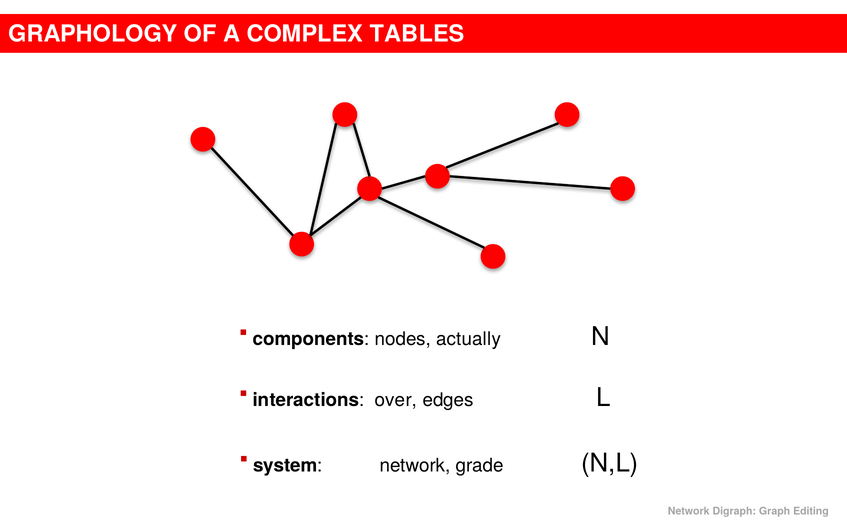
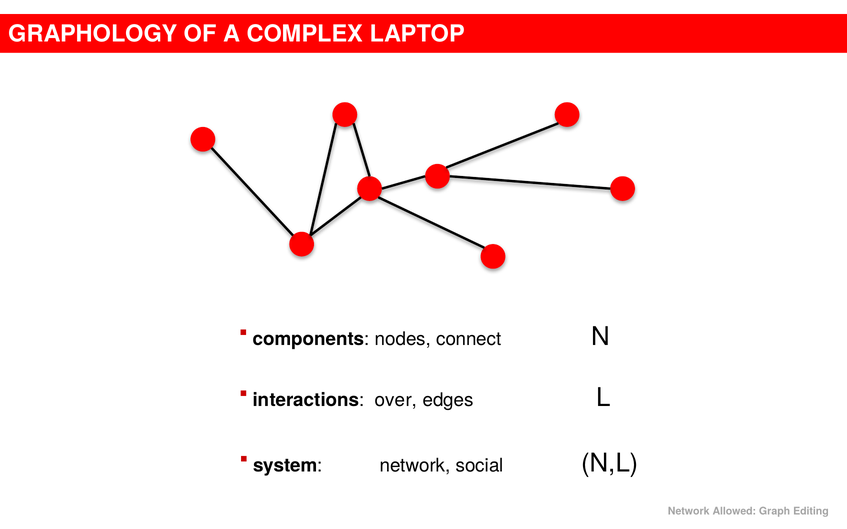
TABLES: TABLES -> LAPTOP (417, 34)
actually: actually -> connect (469, 339)
grade: grade -> social (480, 466)
Digraph: Digraph -> Allowed (734, 511)
